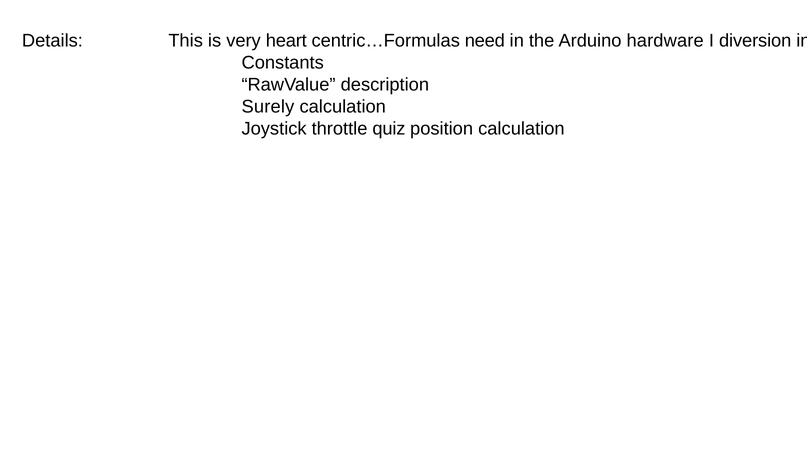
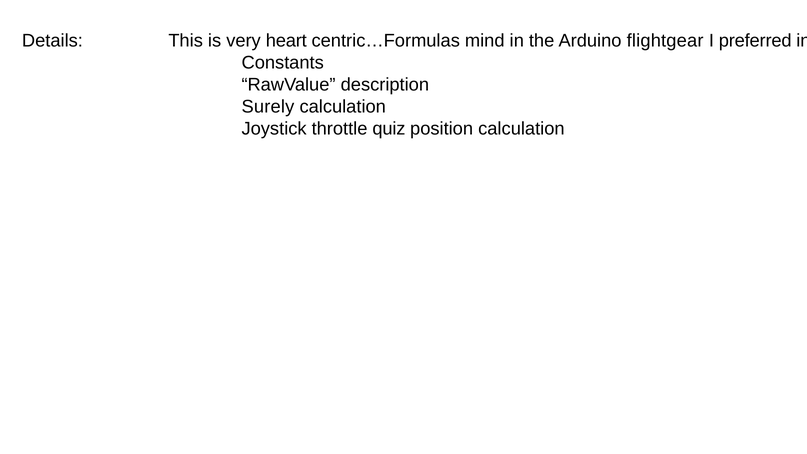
need: need -> mind (485, 41)
hardware: hardware -> flightgear (665, 41)
diversion: diversion -> preferred (755, 41)
